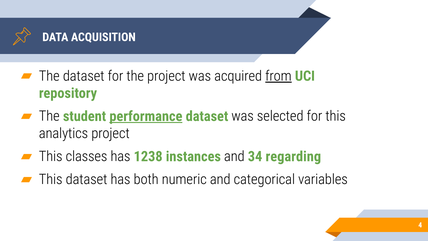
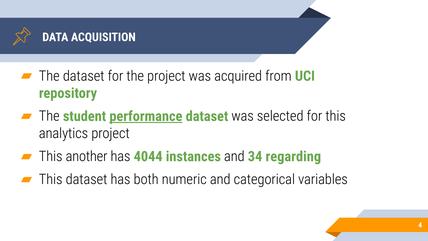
from underline: present -> none (278, 76)
classes: classes -> another (87, 156)
1238: 1238 -> 4044 (148, 156)
